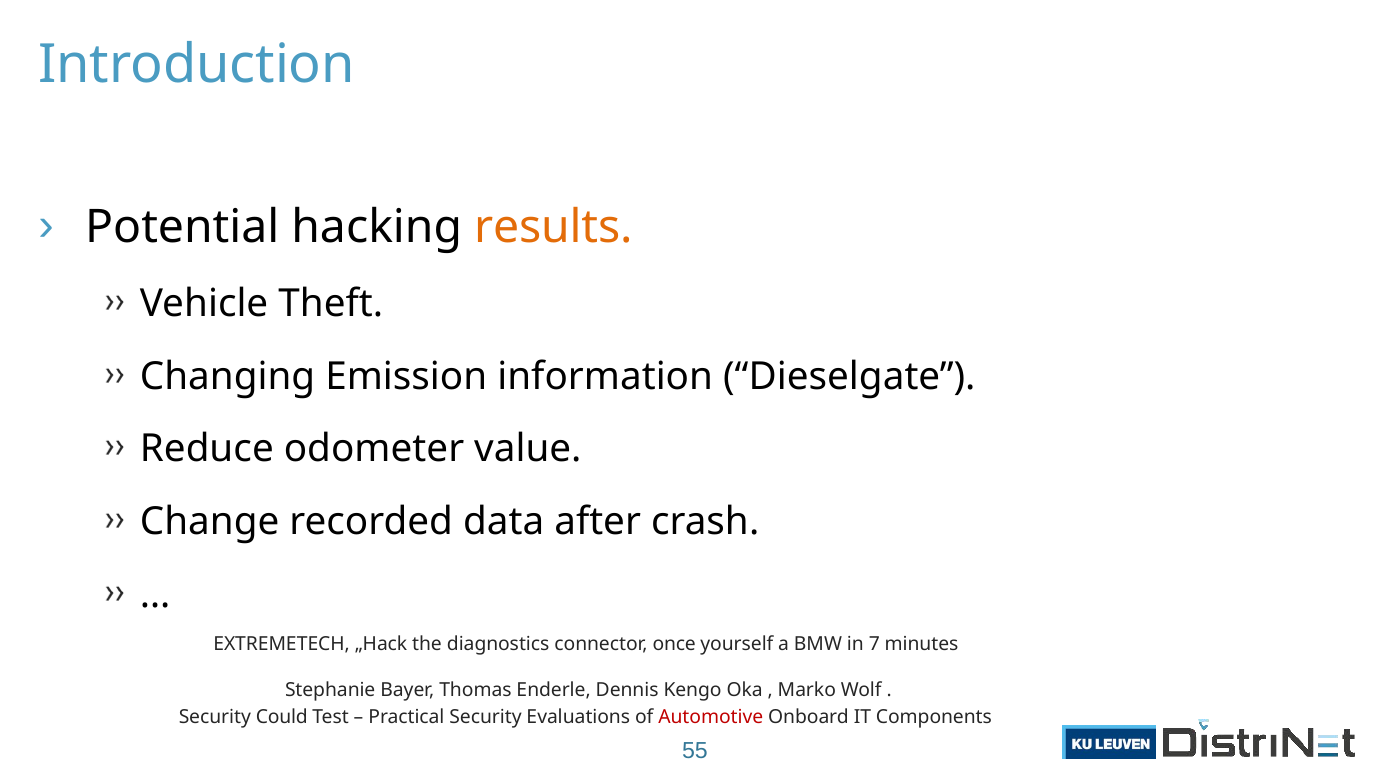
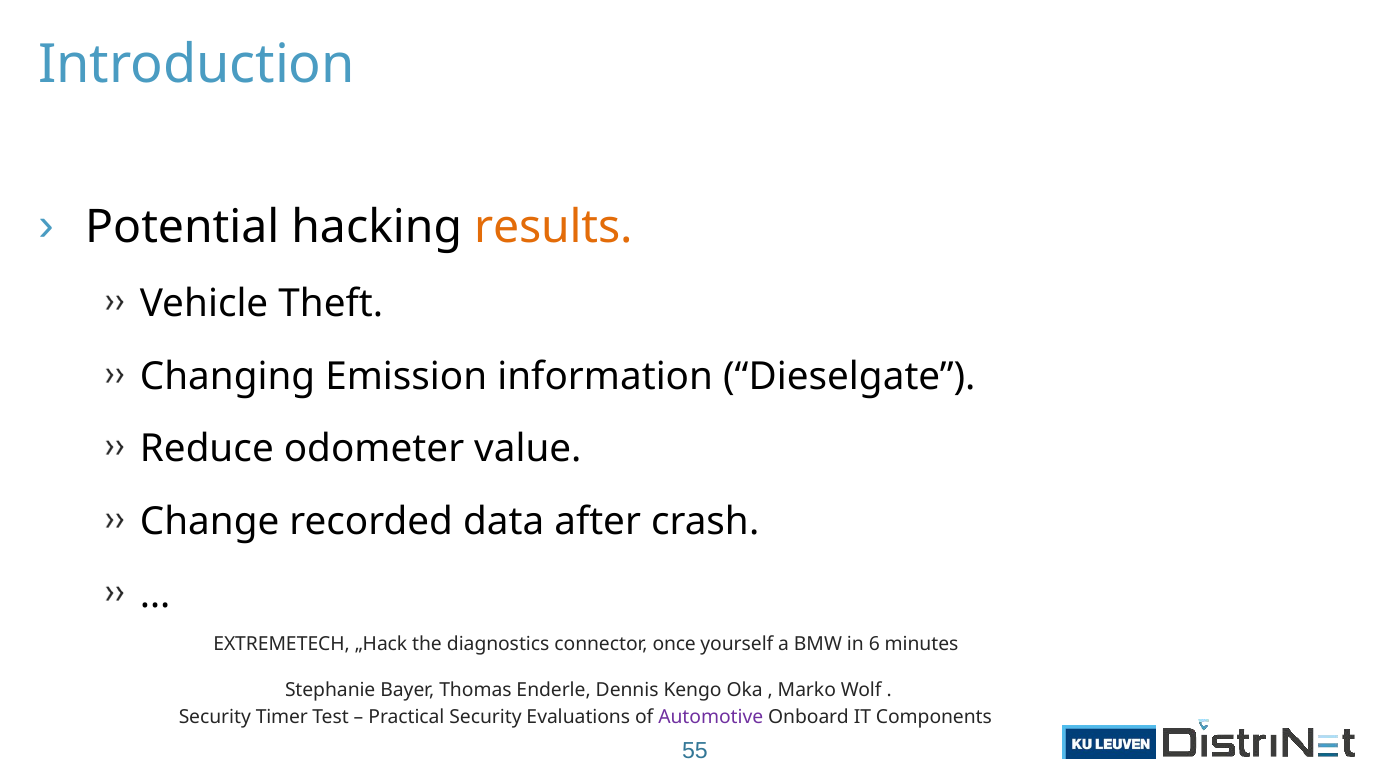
7: 7 -> 6 (874, 644)
Could: Could -> Timer (282, 718)
Automotive colour: red -> purple (711, 718)
